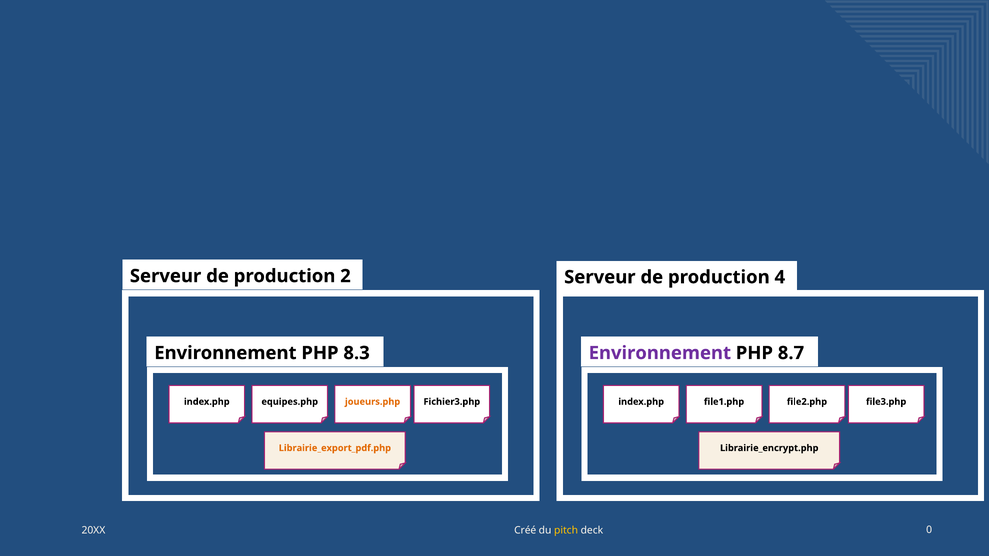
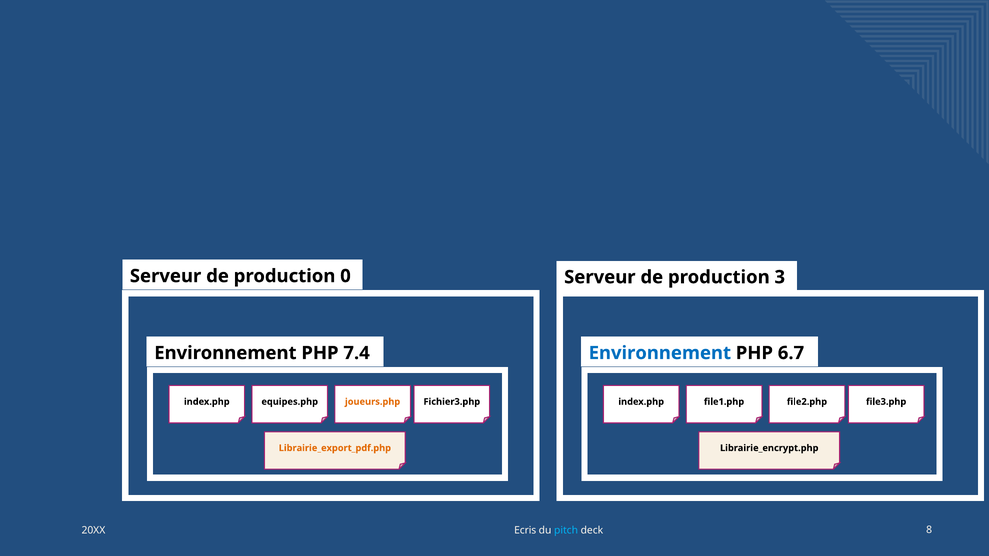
2: 2 -> 0 (345, 276)
4: 4 -> 3 (780, 277)
8.3: 8.3 -> 7.4 (357, 353)
Environnement colour: purple -> blue (660, 353)
8.7: 8.7 -> 6.7 (791, 353)
Créé: Créé -> Ecris (525, 531)
pitch colour: yellow -> light blue (566, 531)
0: 0 -> 8 (929, 530)
